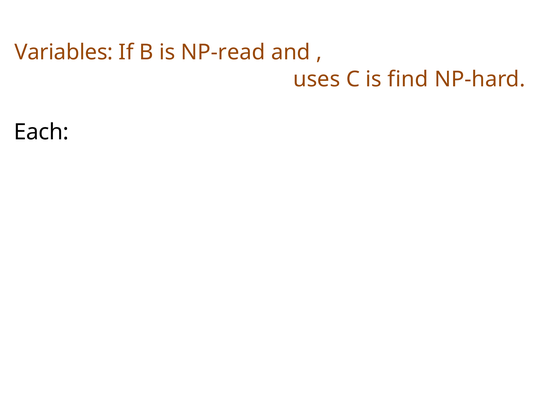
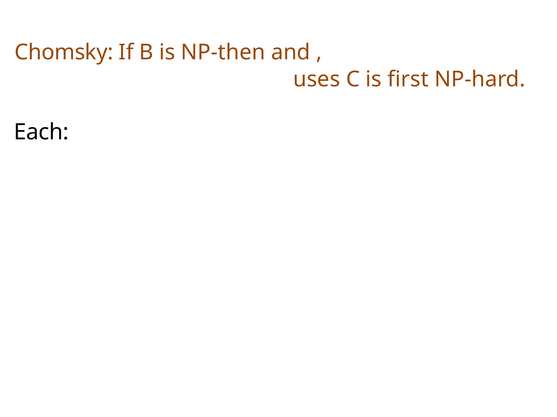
Variables: Variables -> Chomsky (64, 52)
NP-read: NP-read -> NP-then (223, 52)
find: find -> first (408, 79)
